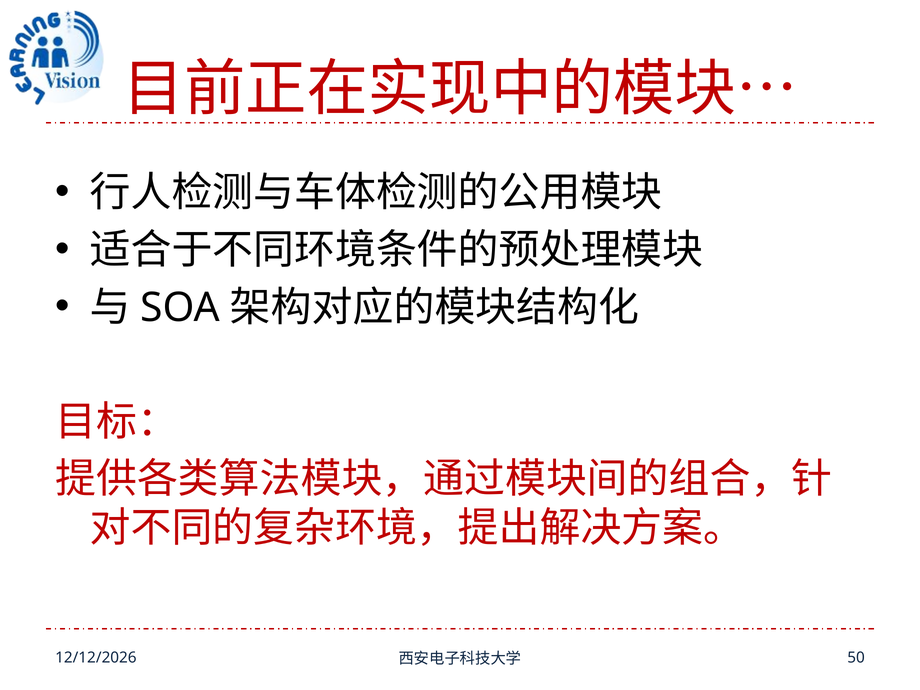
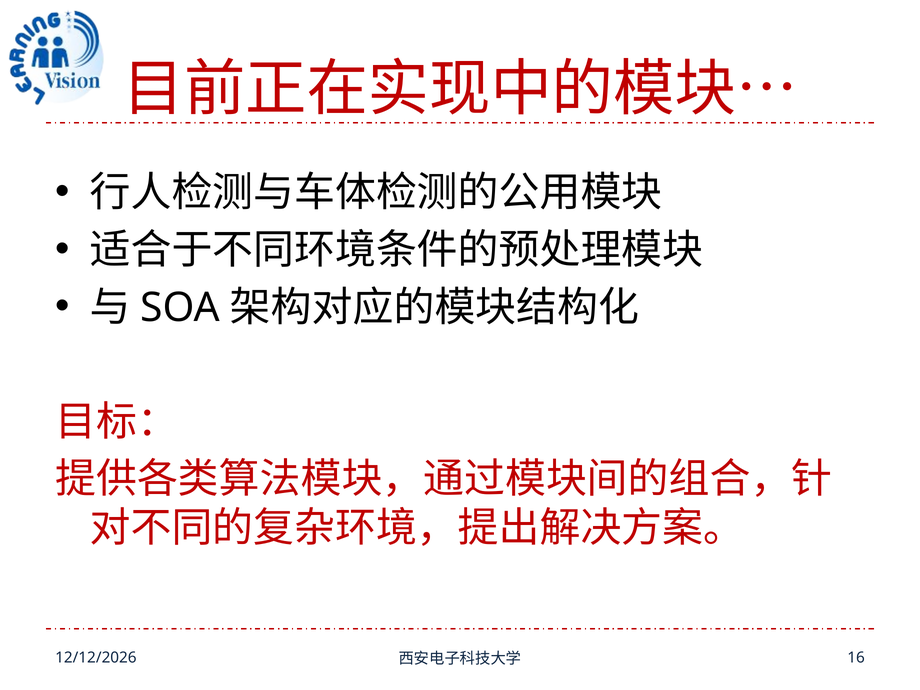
50: 50 -> 16 (856, 658)
